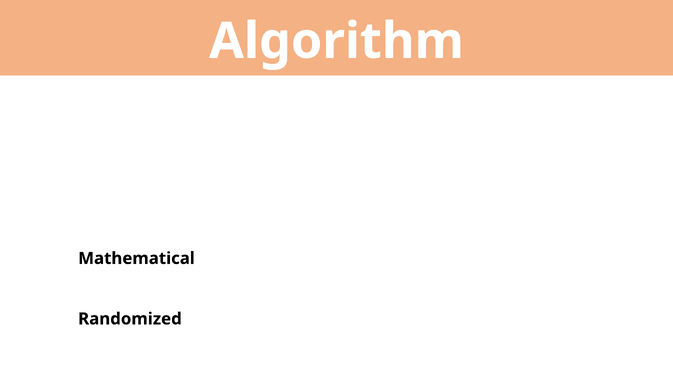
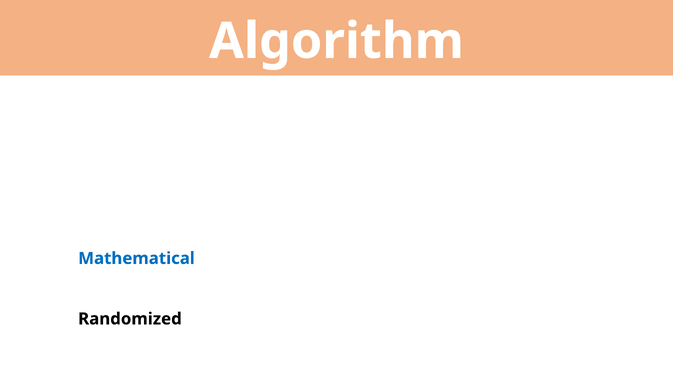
Mathematical colour: black -> blue (137, 259)
